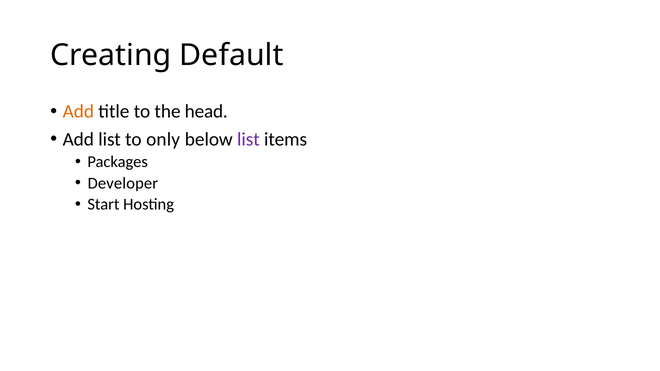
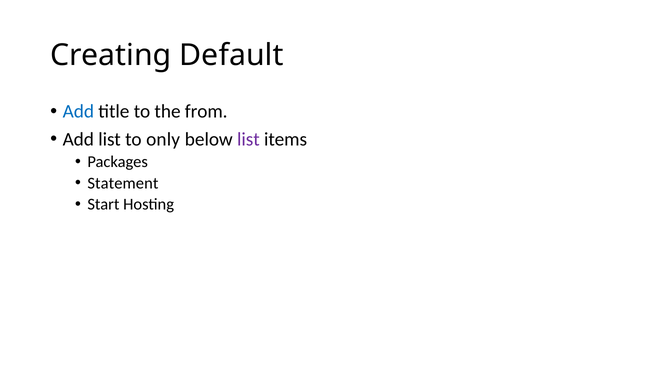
Add colour: orange -> blue (78, 112)
head: head -> from (206, 112)
Developer: Developer -> Statement (123, 183)
